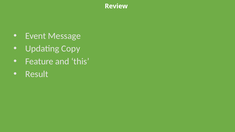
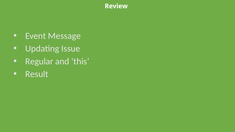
Copy: Copy -> Issue (71, 49)
Feature: Feature -> Regular (39, 61)
